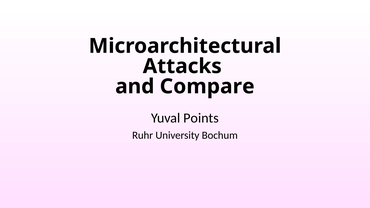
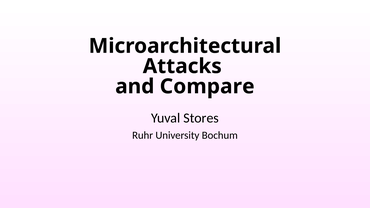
Points: Points -> Stores (201, 118)
